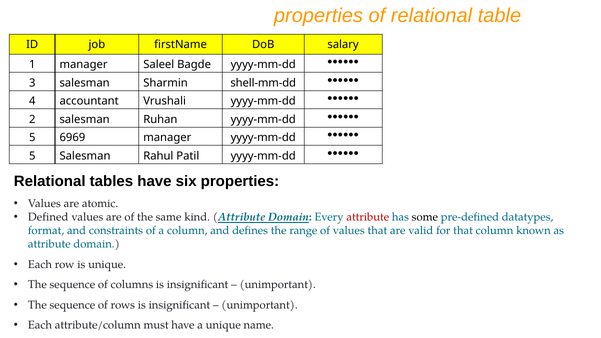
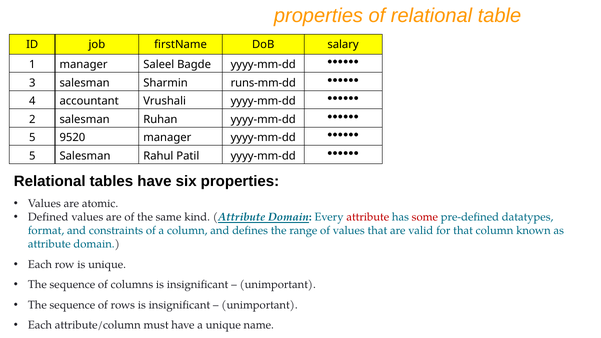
shell-mm-dd: shell-mm-dd -> runs-mm-dd (263, 83)
6969: 6969 -> 9520 (72, 138)
some colour: black -> red (425, 217)
